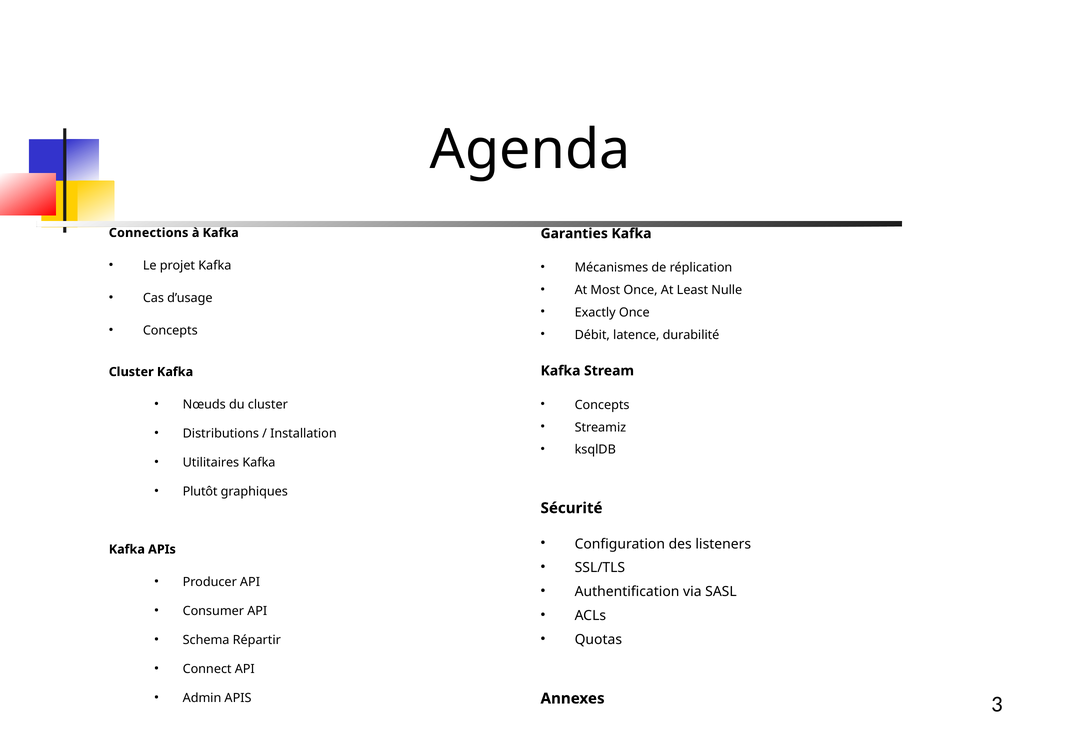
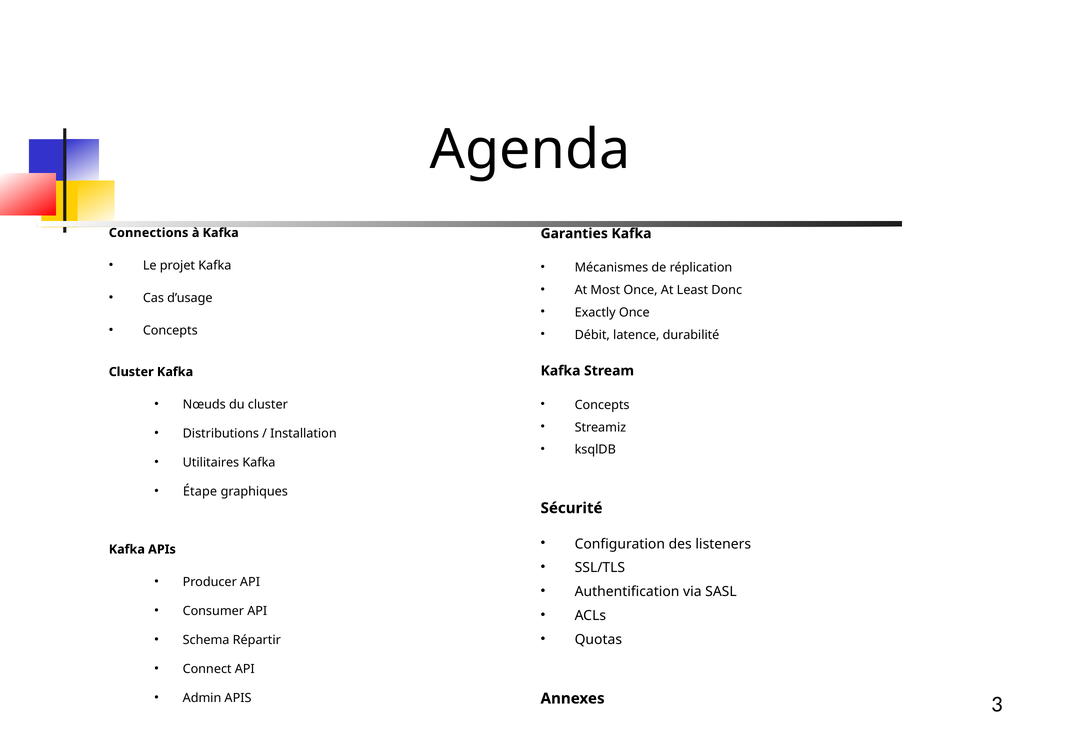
Nulle: Nulle -> Donc (727, 290)
Plutôt: Plutôt -> Étape (200, 491)
